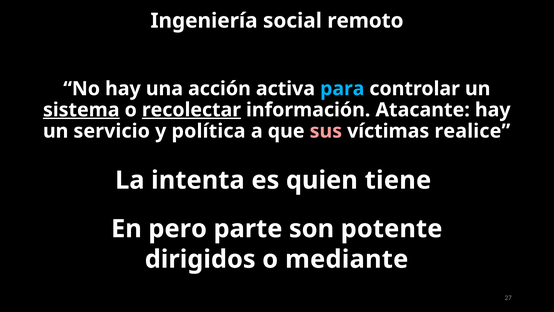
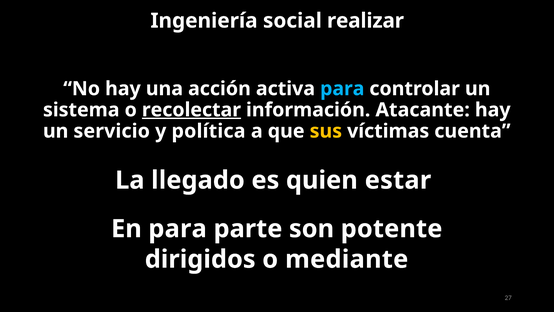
remoto: remoto -> realizar (365, 21)
sistema underline: present -> none (81, 110)
sus colour: pink -> yellow (326, 131)
realice: realice -> cuenta (472, 131)
intenta: intenta -> llegado (198, 180)
tiene: tiene -> estar (398, 180)
En pero: pero -> para (178, 229)
